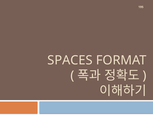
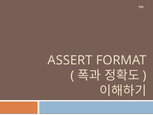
SPACES: SPACES -> ASSERT (70, 60)
